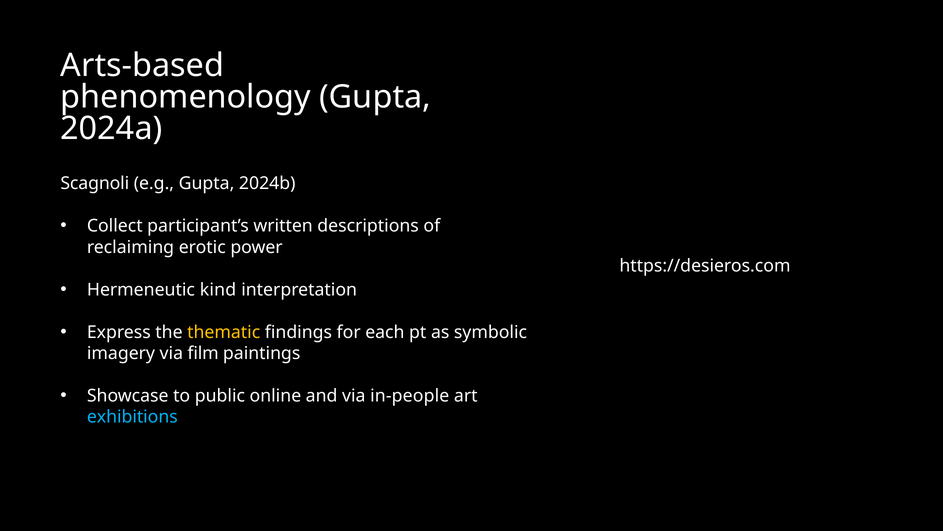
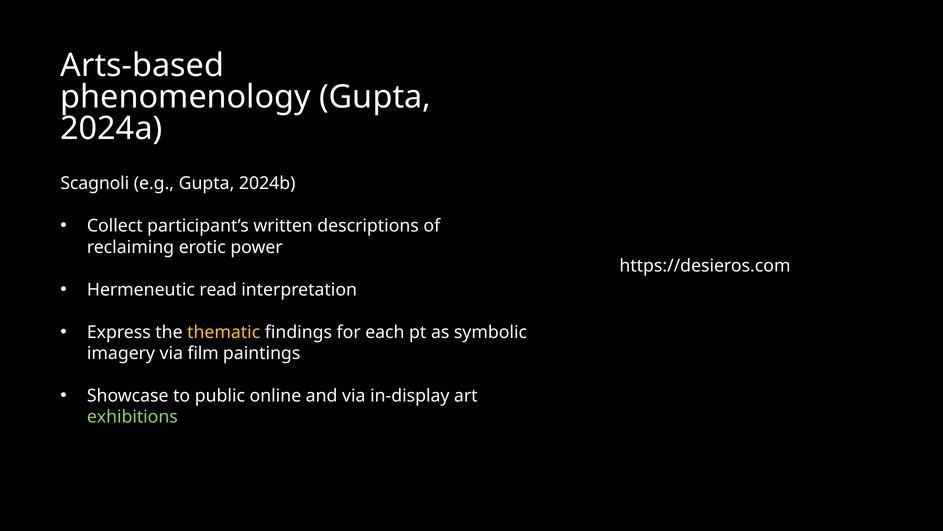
kind: kind -> read (218, 289)
in-people: in-people -> in-display (410, 395)
exhibitions colour: light blue -> light green (132, 417)
